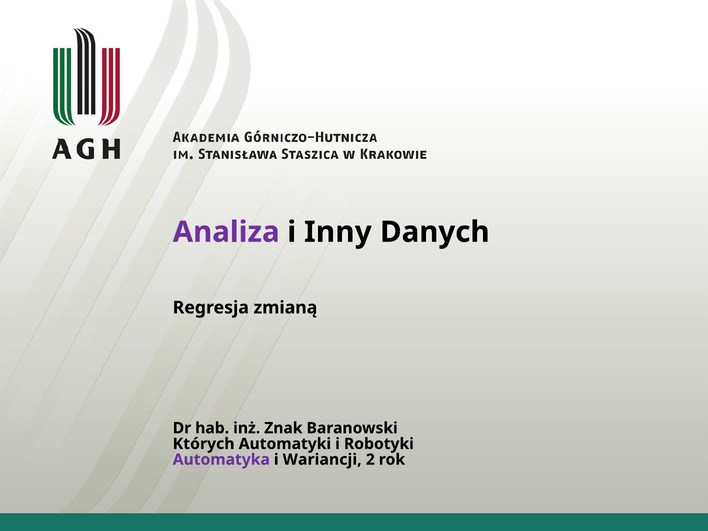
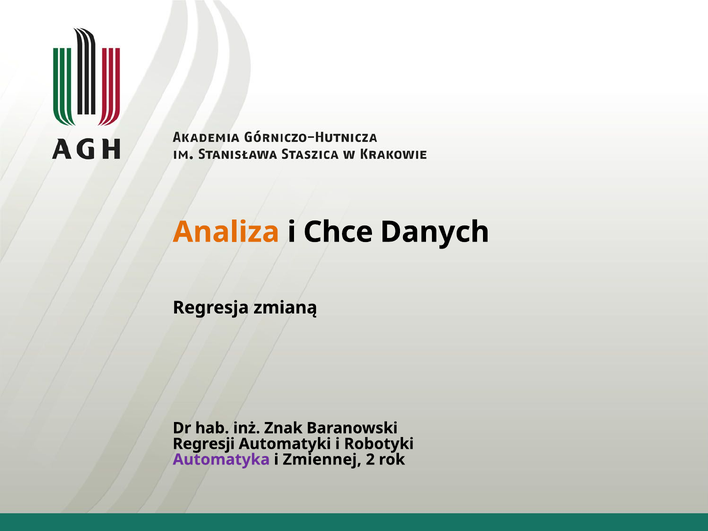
Analiza colour: purple -> orange (226, 232)
Inny: Inny -> Chce (338, 232)
Których: Których -> Regresji (204, 444)
Wariancji: Wariancji -> Zmiennej (322, 460)
